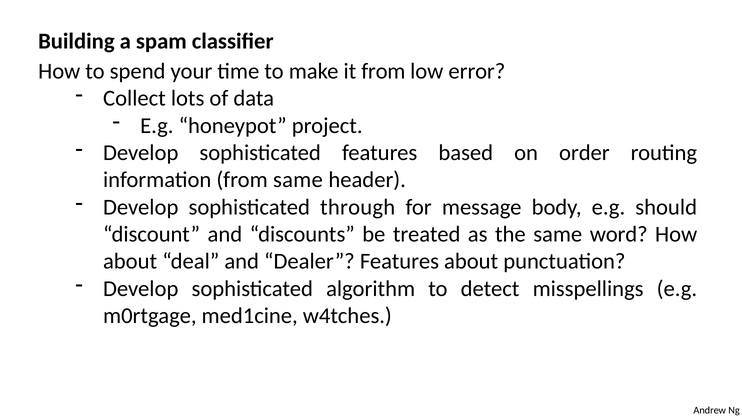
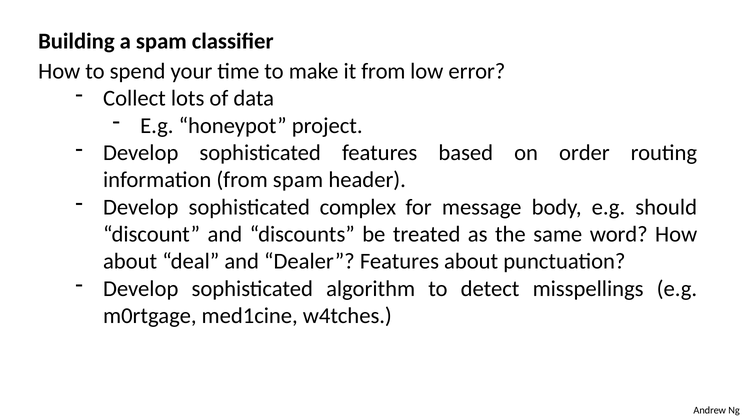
from same: same -> spam (298, 180)
through: through -> complex (358, 207)
